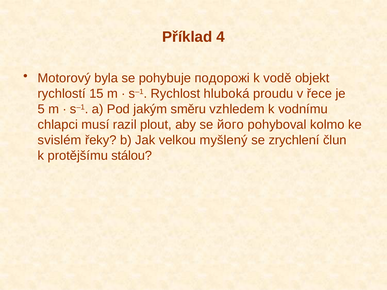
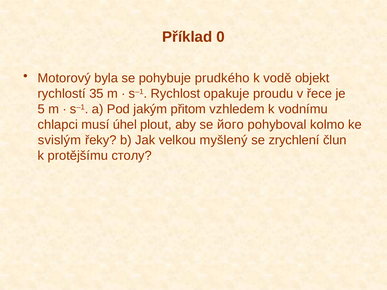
4: 4 -> 0 (221, 37)
подорожі: подорожі -> prudkého (222, 78)
15: 15 -> 35 (96, 94)
hluboká: hluboká -> opakuje (227, 94)
směru: směru -> přitom (188, 109)
razil: razil -> úhel (125, 125)
svislém: svislém -> svislým (60, 140)
stálou: stálou -> столу (132, 156)
